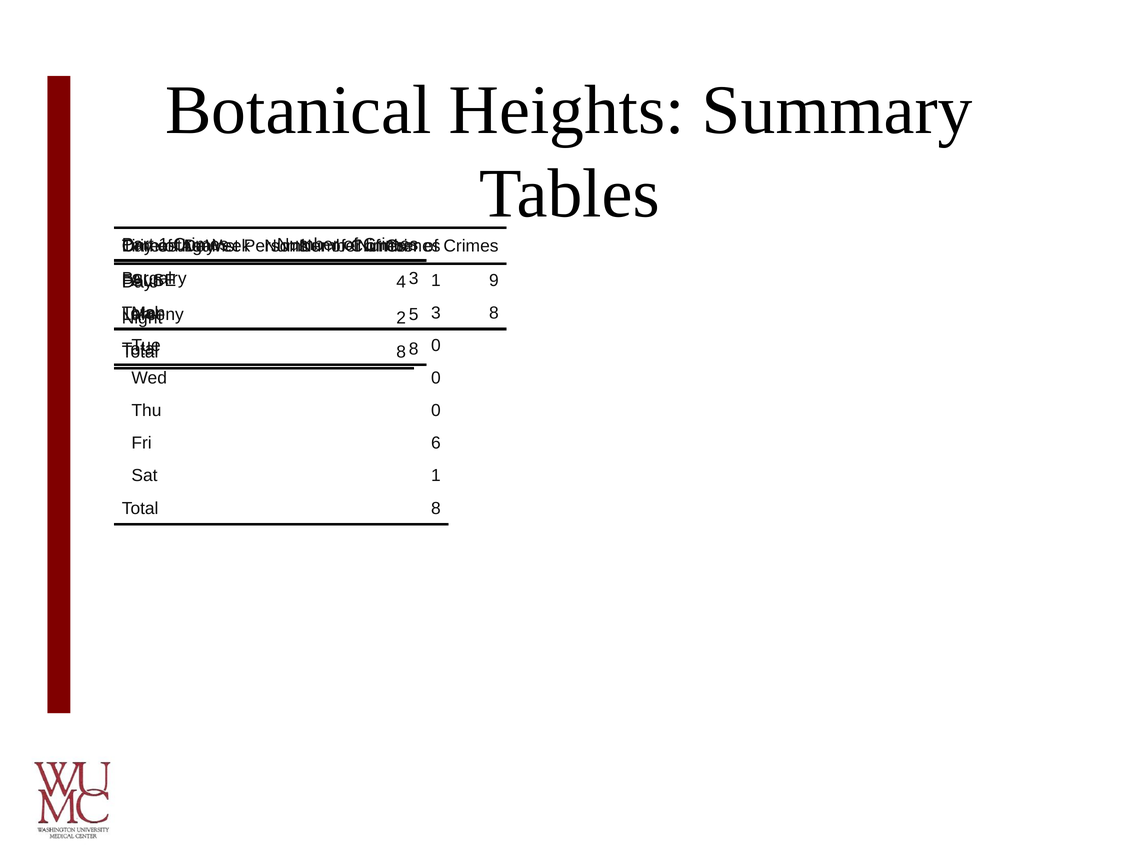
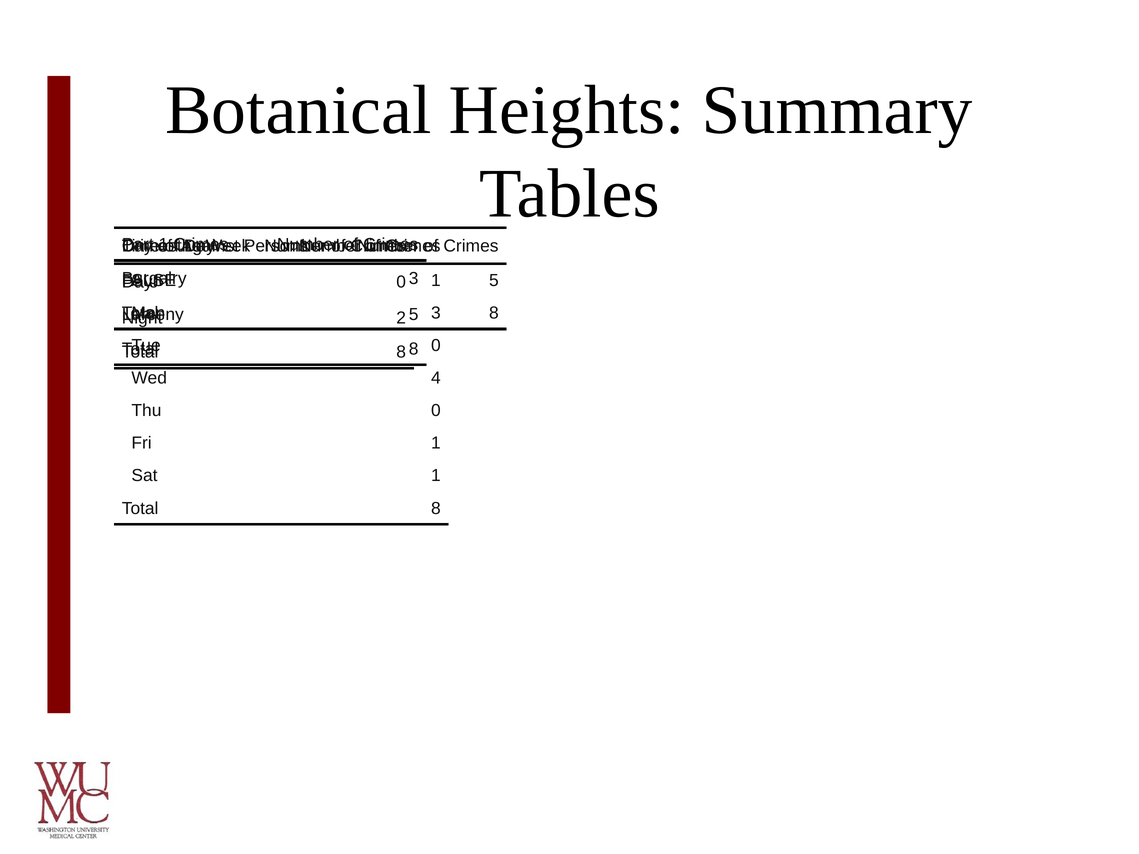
9: 9 -> 5 (494, 281)
4: 4 -> 0 (401, 282)
Wed 0: 0 -> 4 (436, 378)
Fri 6: 6 -> 1 (436, 443)
